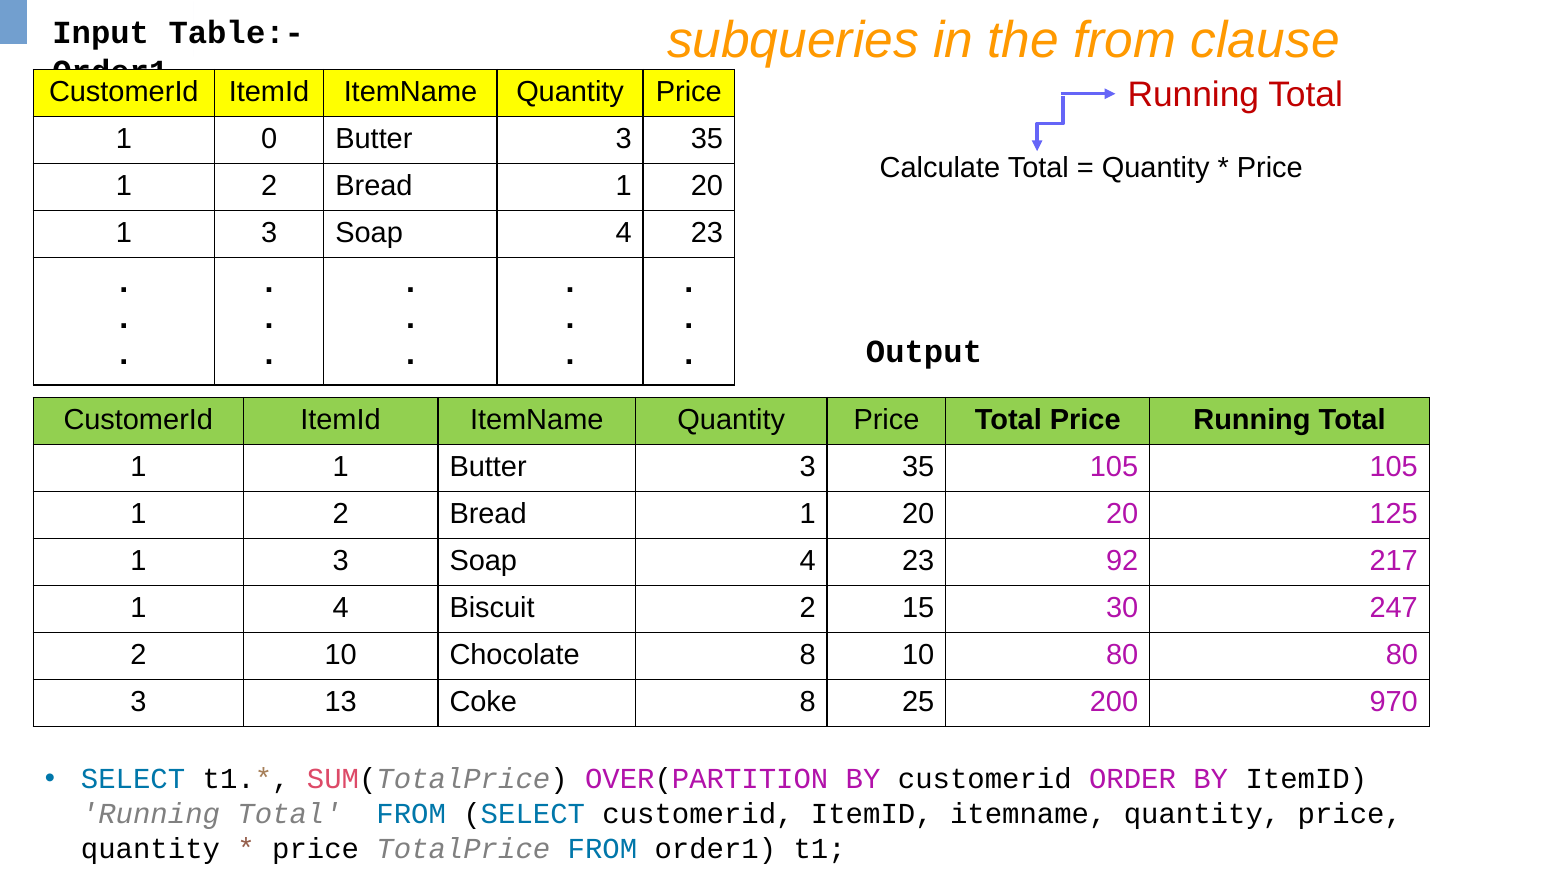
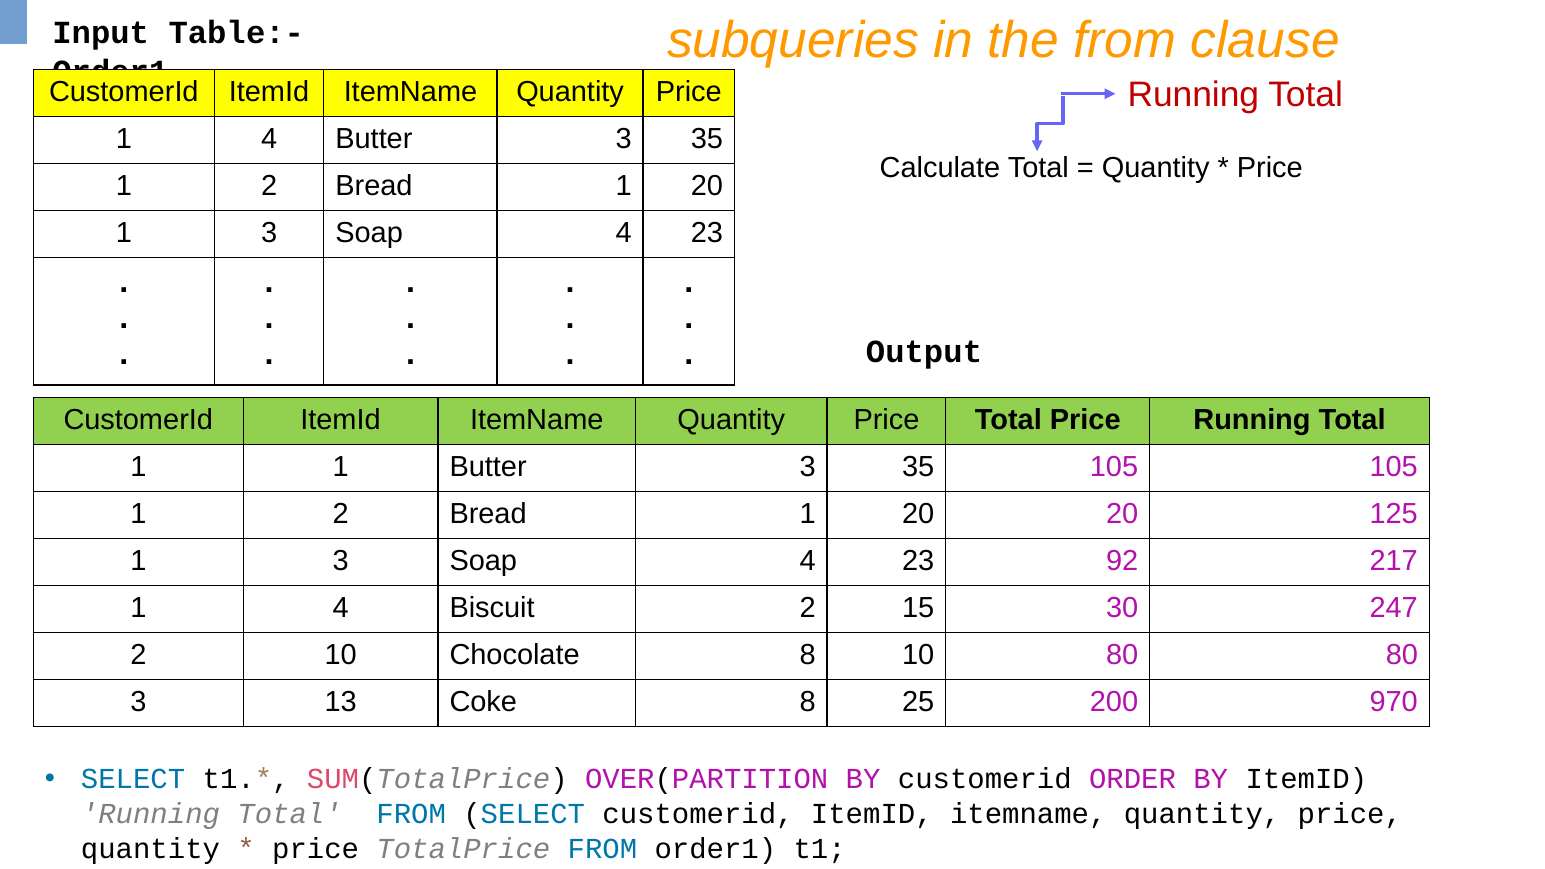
0: 0 -> 4 (269, 139)
